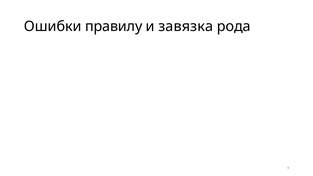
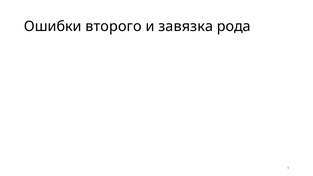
правилу: правилу -> второго (114, 26)
